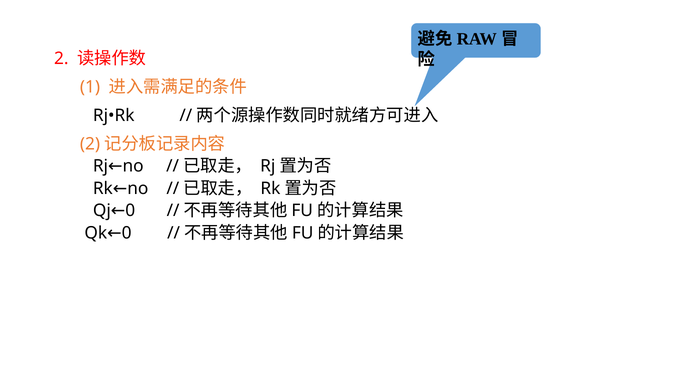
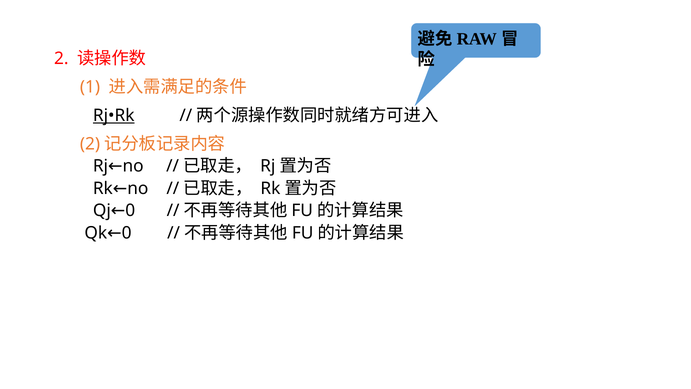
Rj•Rk underline: none -> present (114, 116)
